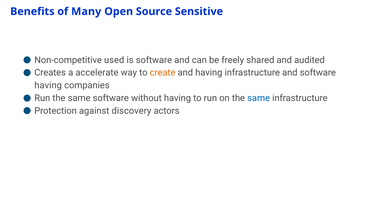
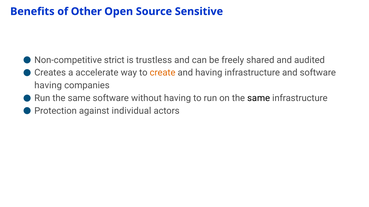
Many: Many -> Other (86, 11)
used: used -> strict (114, 60)
is software: software -> trustless (154, 60)
same colour: blue -> black (259, 98)
discovery: discovery -> individual (131, 111)
